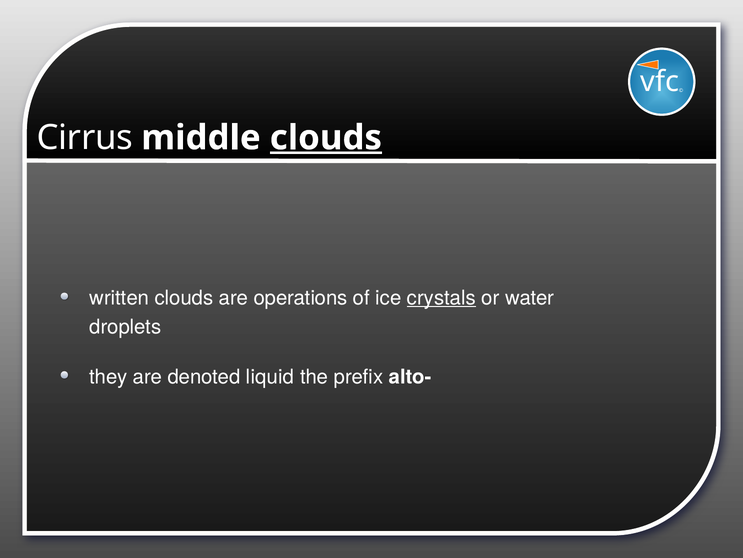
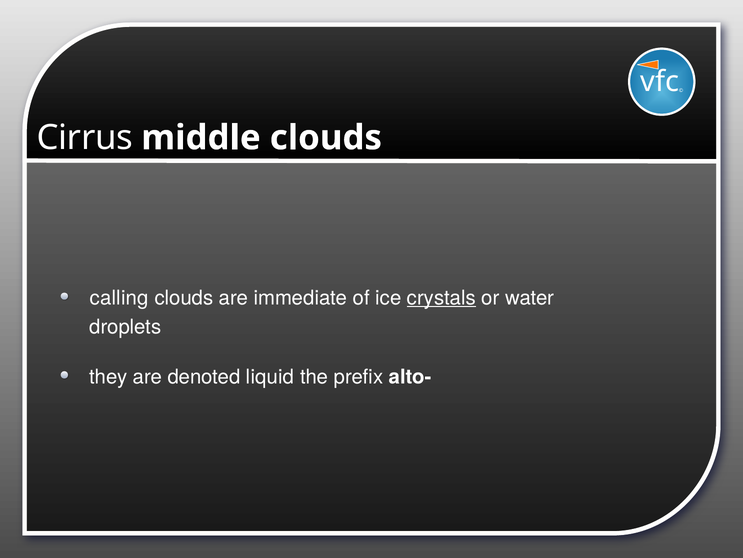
clouds underline: present -> none (326, 138)
written: written -> calling (119, 297)
operations: operations -> immediate (300, 297)
